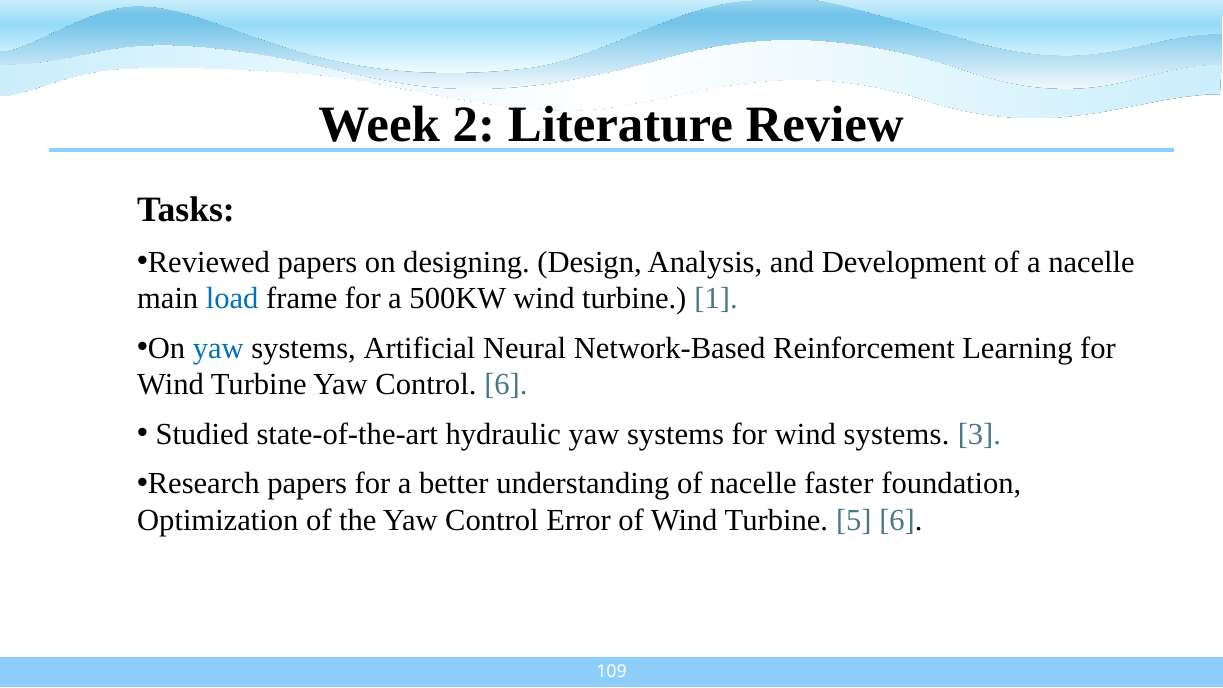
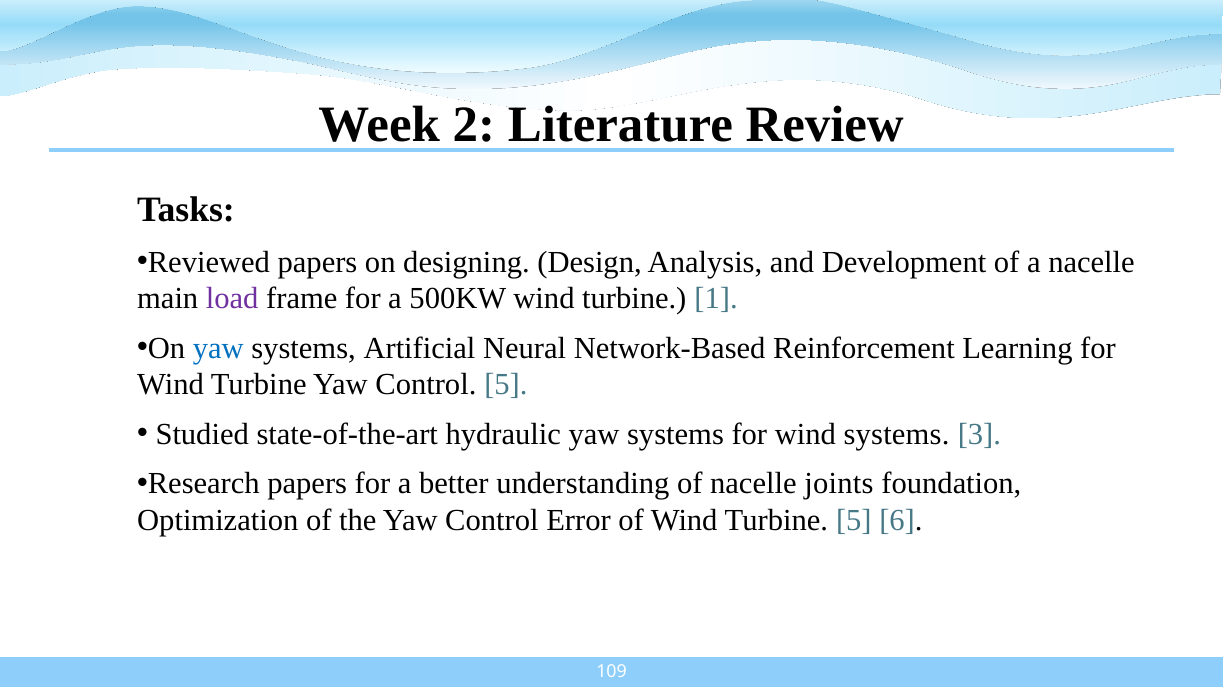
load colour: blue -> purple (232, 299)
Control 6: 6 -> 5 (506, 385)
faster: faster -> joints (839, 484)
